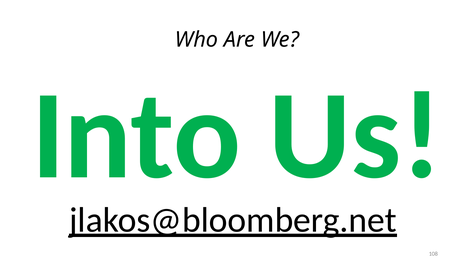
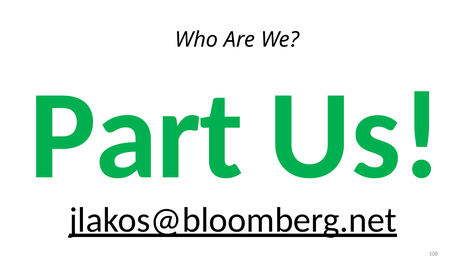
Into: Into -> Part (136, 136)
